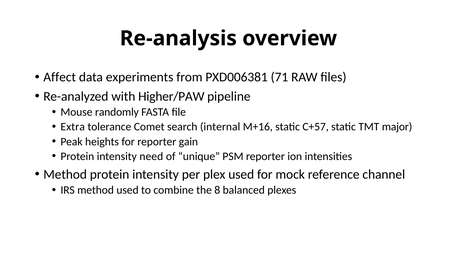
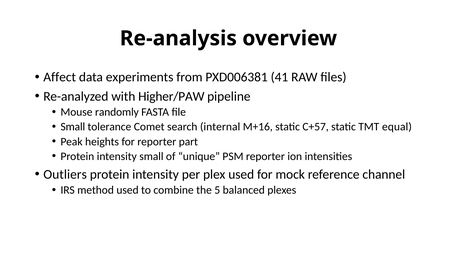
71: 71 -> 41 (279, 77)
Extra: Extra -> Small (73, 127)
major: major -> equal (397, 127)
gain: gain -> part (188, 142)
intensity need: need -> small (151, 156)
Method: Method -> Outliers (65, 174)
8: 8 -> 5 (217, 190)
